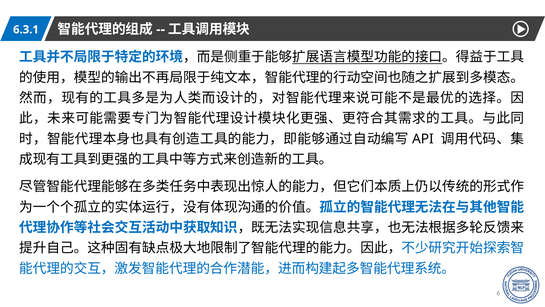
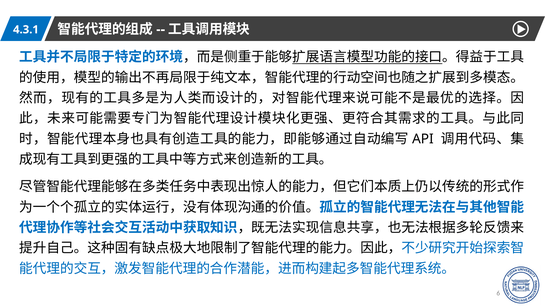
6.3.1: 6.3.1 -> 4.3.1 (26, 30)
